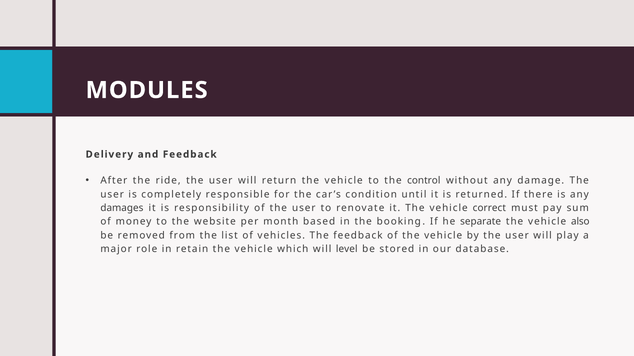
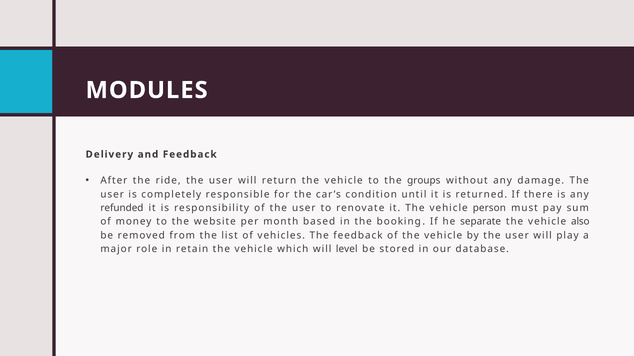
control: control -> groups (424, 181)
damages: damages -> refunded (122, 208)
correct: correct -> person (489, 208)
